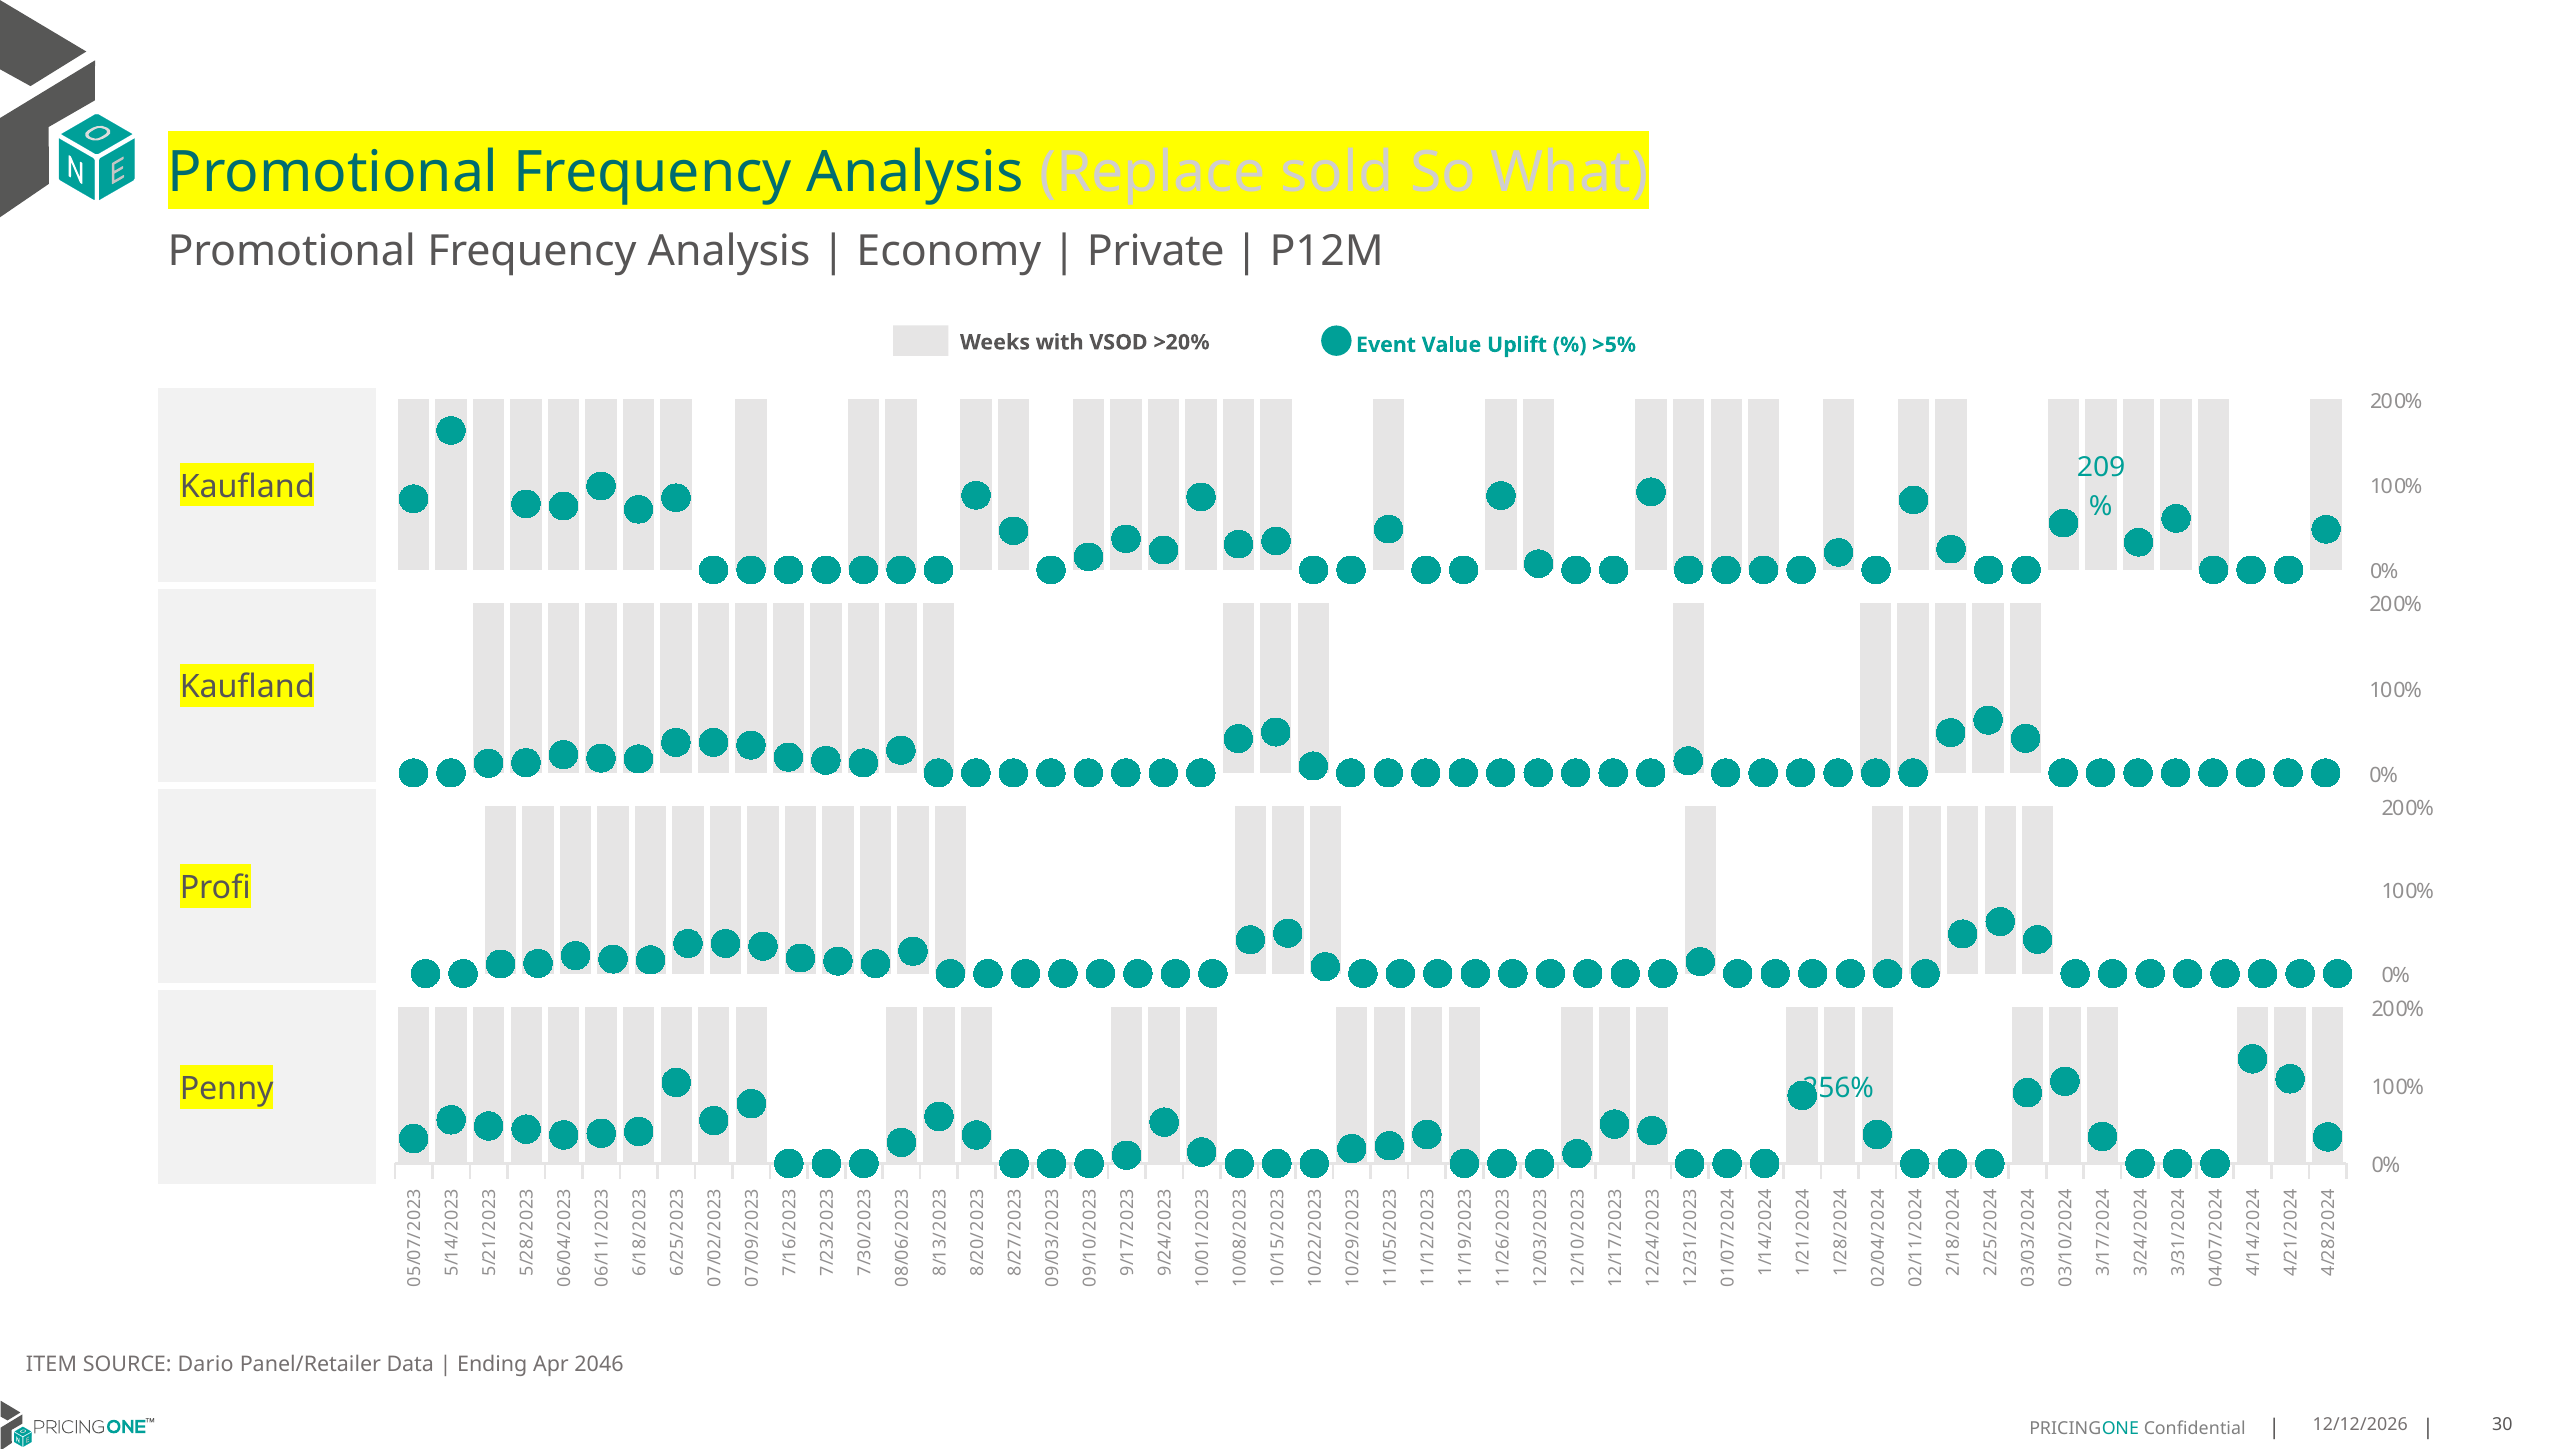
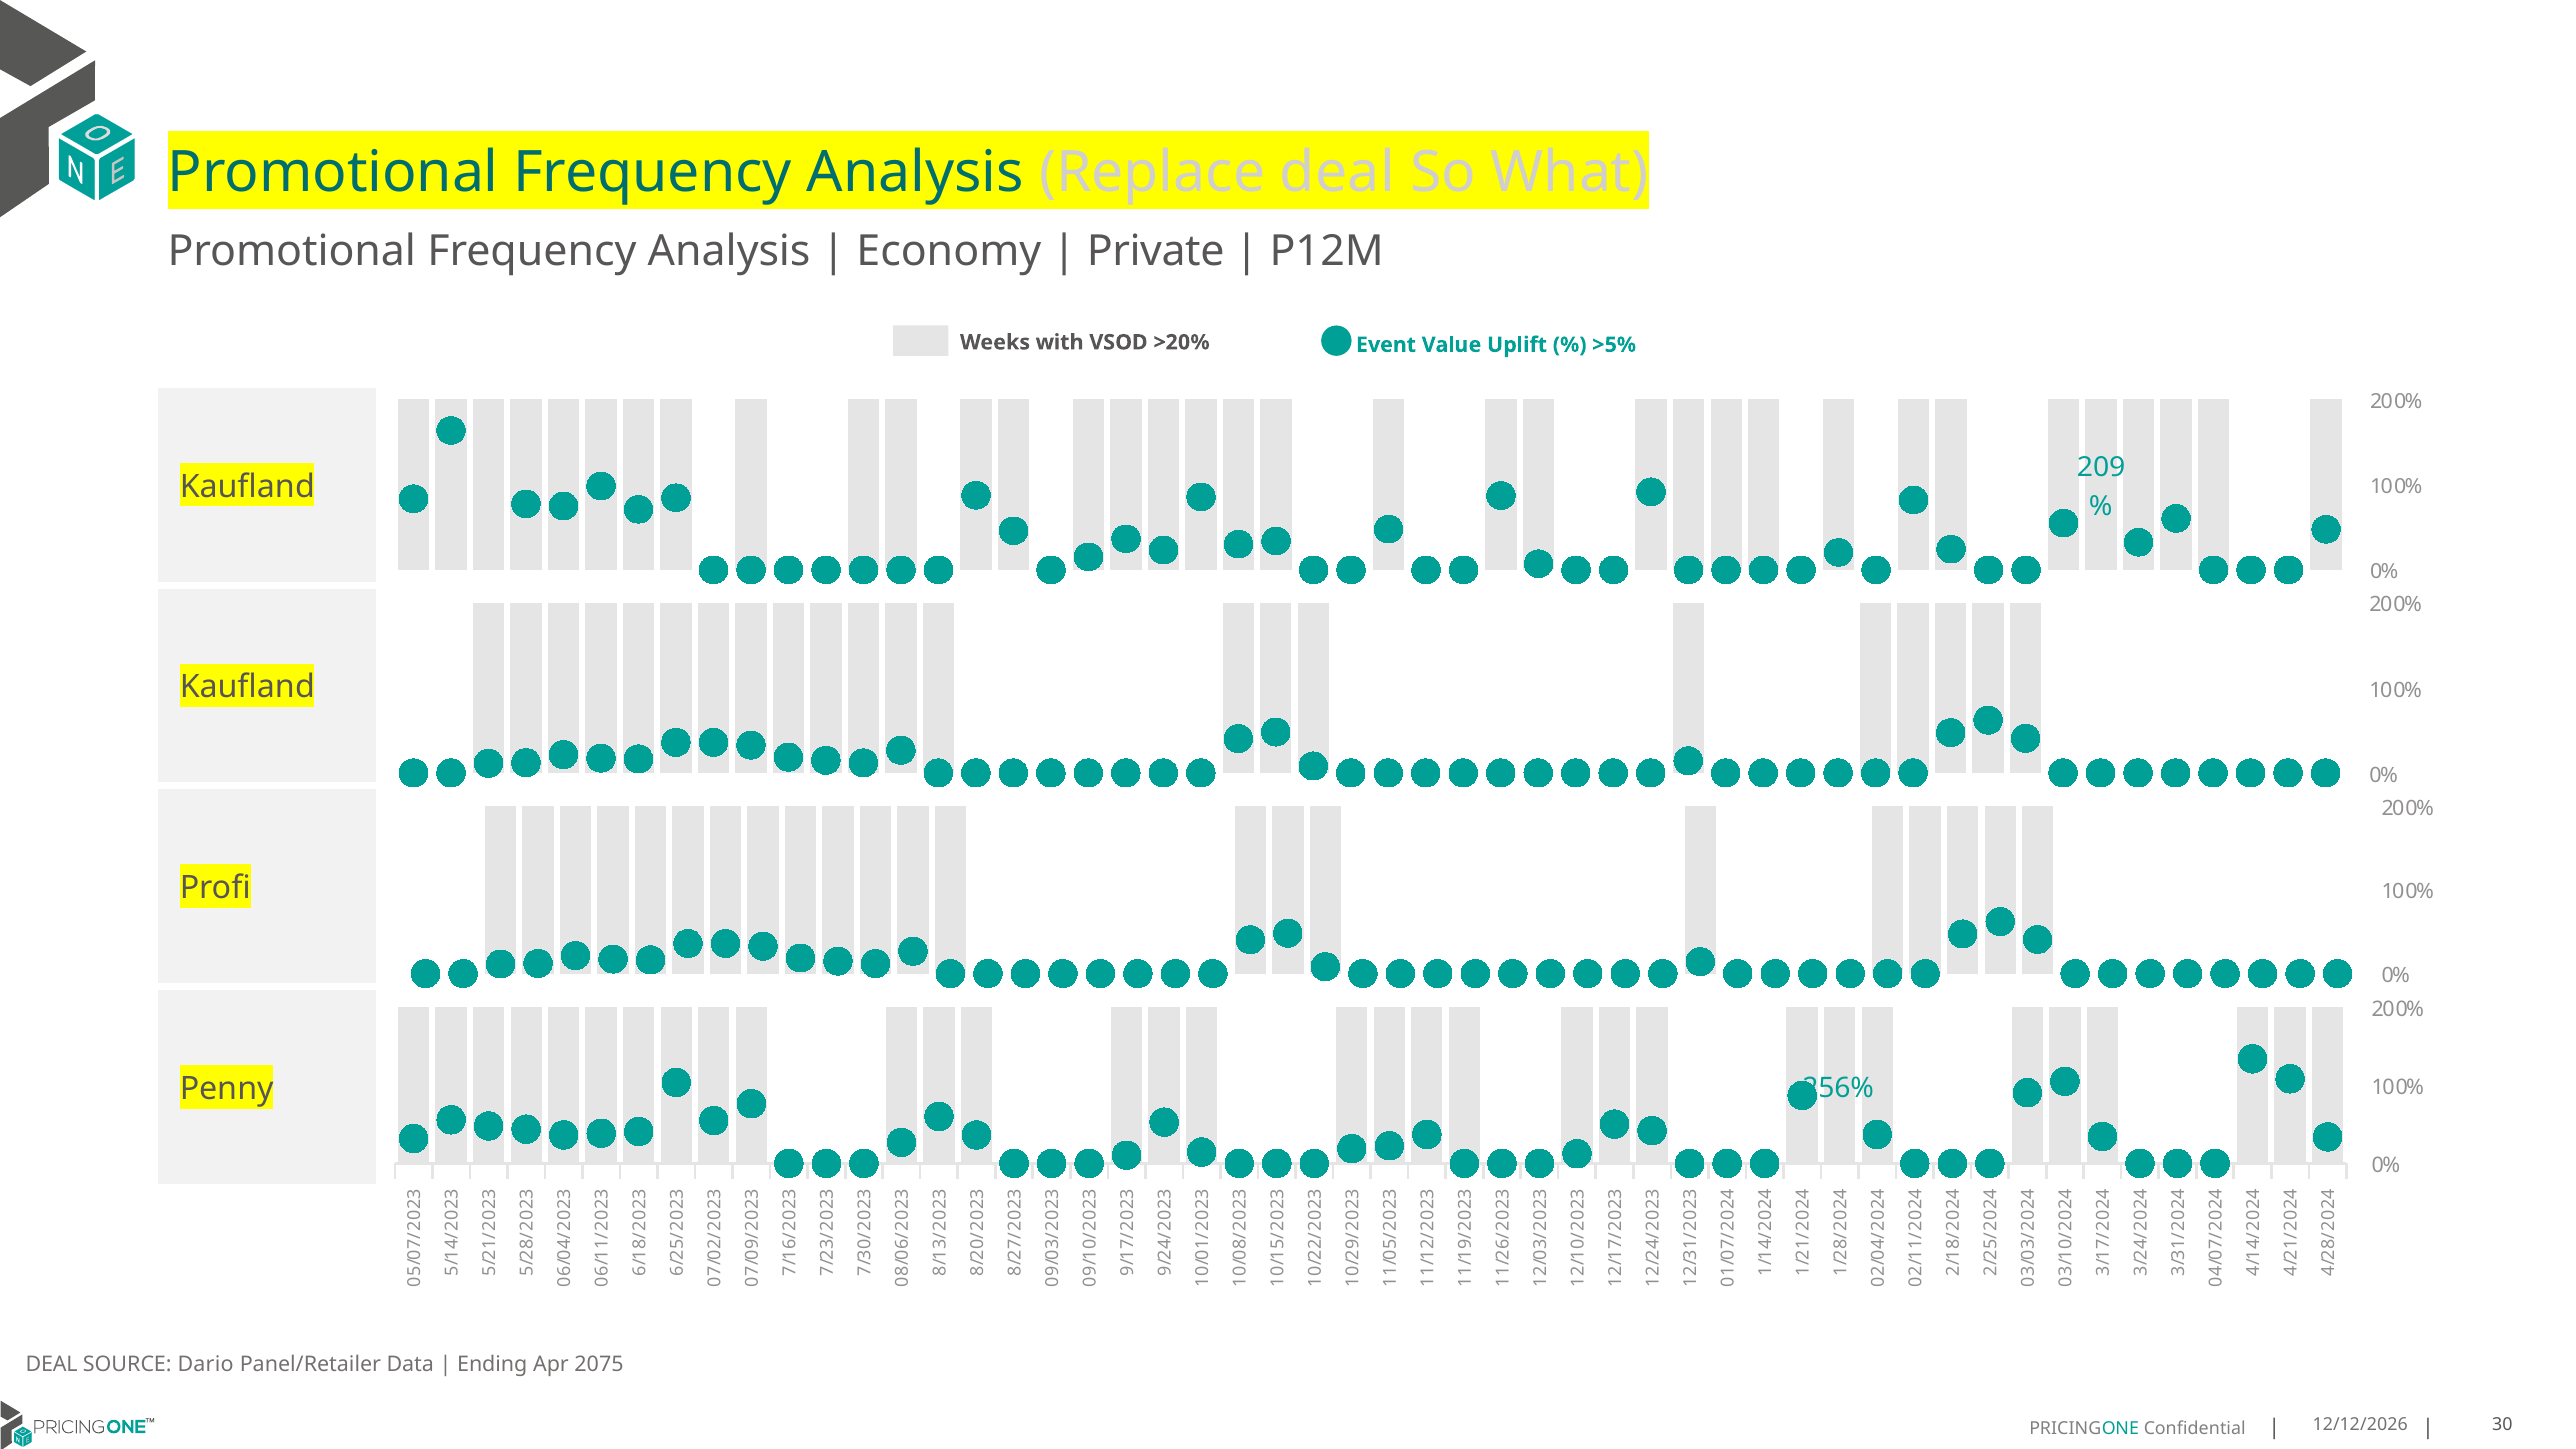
Replace sold: sold -> deal (1337, 173)
ITEM: ITEM -> DEAL (52, 1365)
2046: 2046 -> 2075 (599, 1365)
